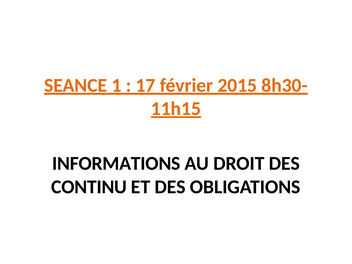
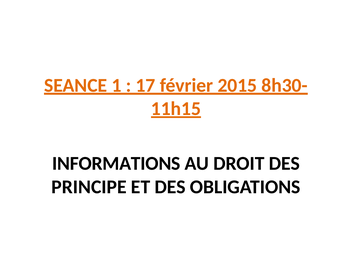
CONTINU: CONTINU -> PRINCIPE (89, 187)
